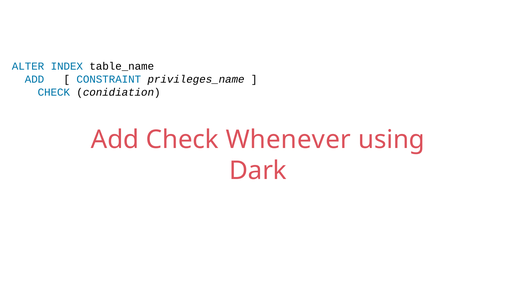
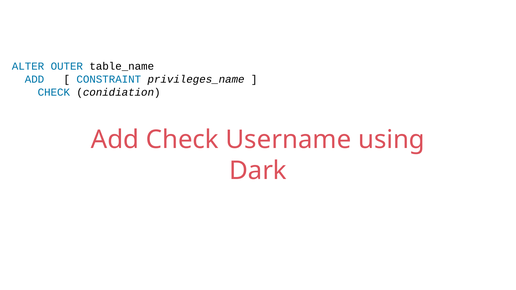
INDEX: INDEX -> OUTER (67, 66)
Whenever: Whenever -> Username (288, 140)
